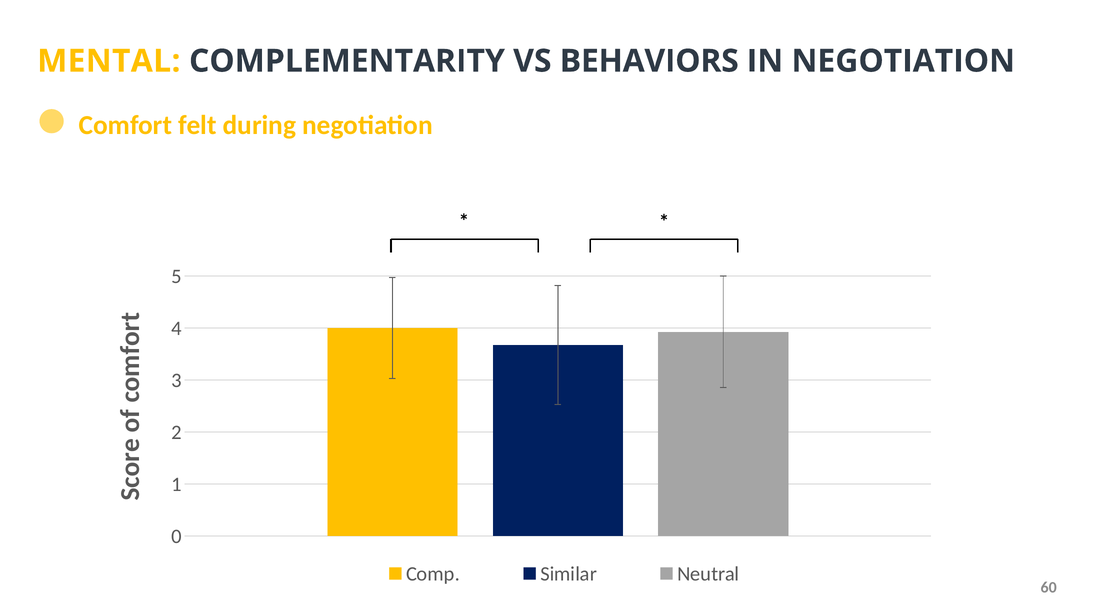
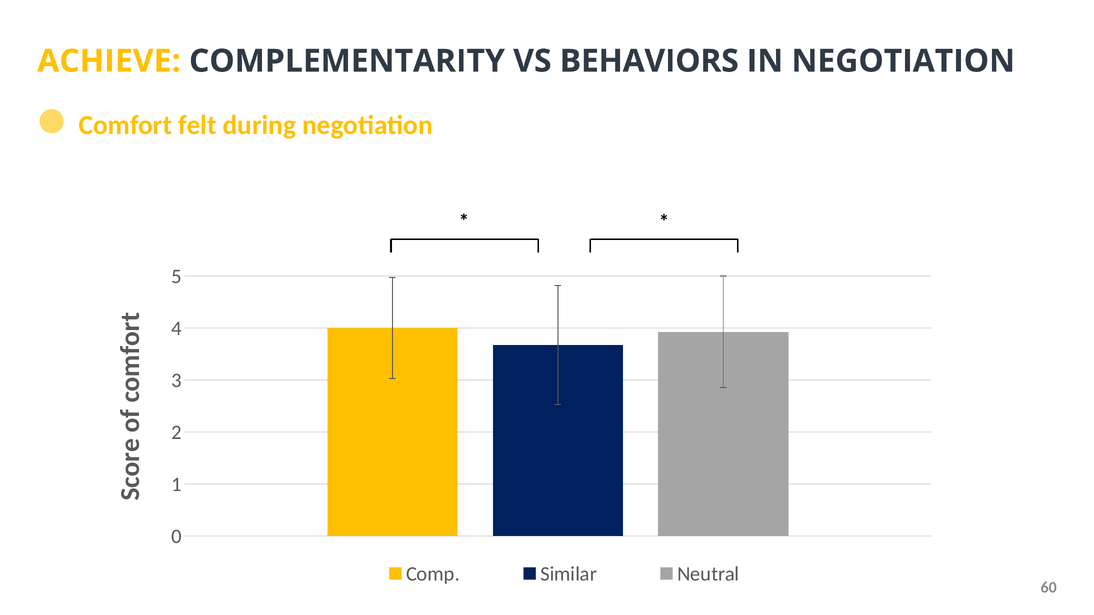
MENTAL: MENTAL -> ACHIEVE (109, 61)
